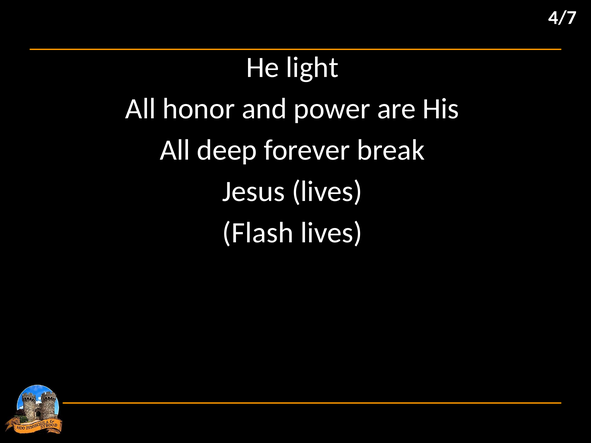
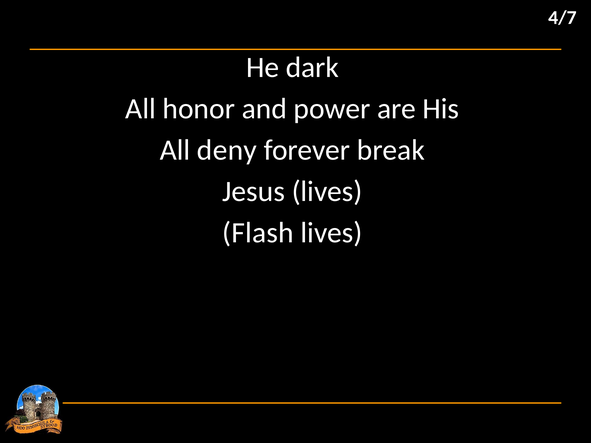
light: light -> dark (312, 68)
deep: deep -> deny (227, 150)
